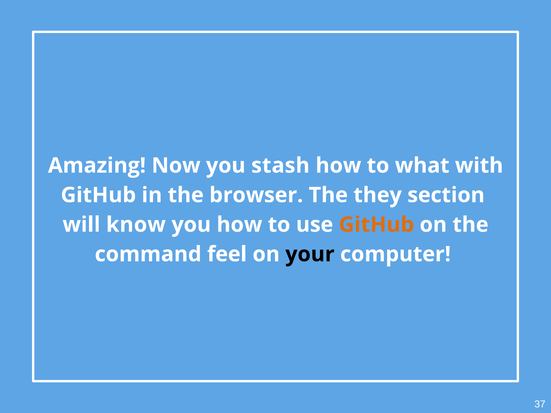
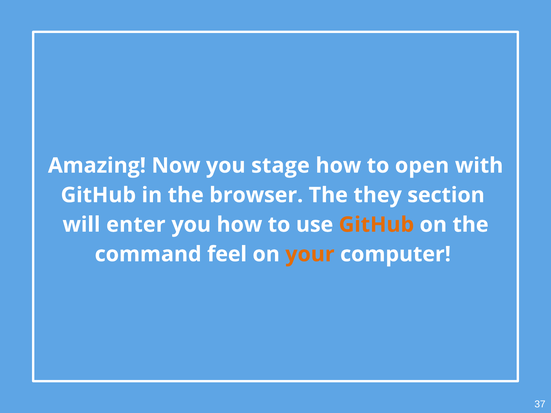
stash: stash -> stage (280, 166)
what: what -> open (422, 166)
know: know -> enter (136, 225)
your colour: black -> orange (310, 254)
